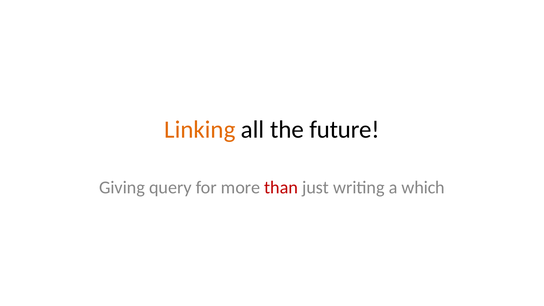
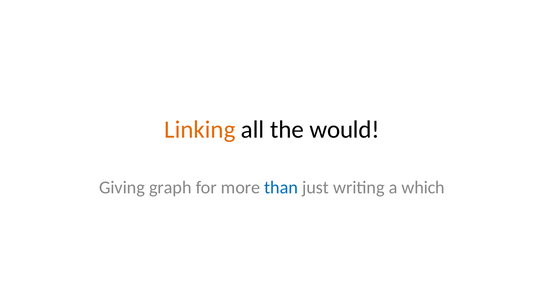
future: future -> would (344, 130)
query: query -> graph (170, 188)
than colour: red -> blue (281, 188)
